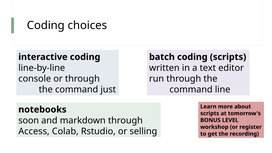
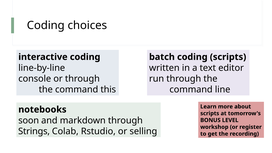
just: just -> this (108, 90)
Access: Access -> Strings (34, 131)
